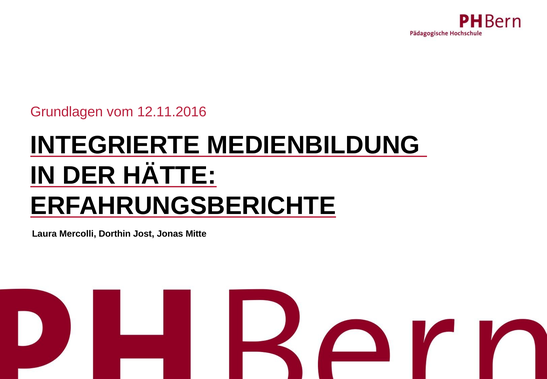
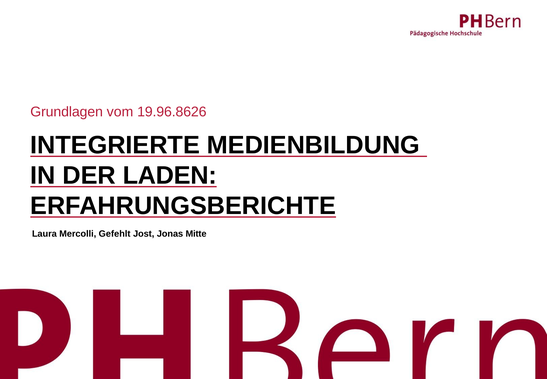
12.11.2016: 12.11.2016 -> 19.96.8626 (172, 112)
HÄTTE: HÄTTE -> LADEN (170, 175)
Dorthin: Dorthin -> Gefehlt (115, 234)
